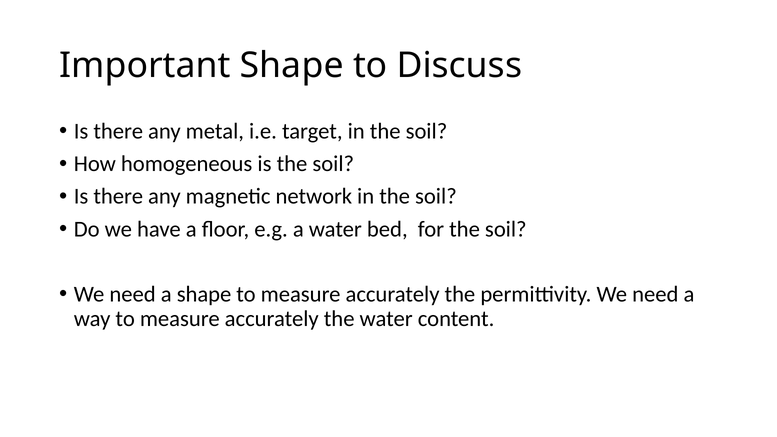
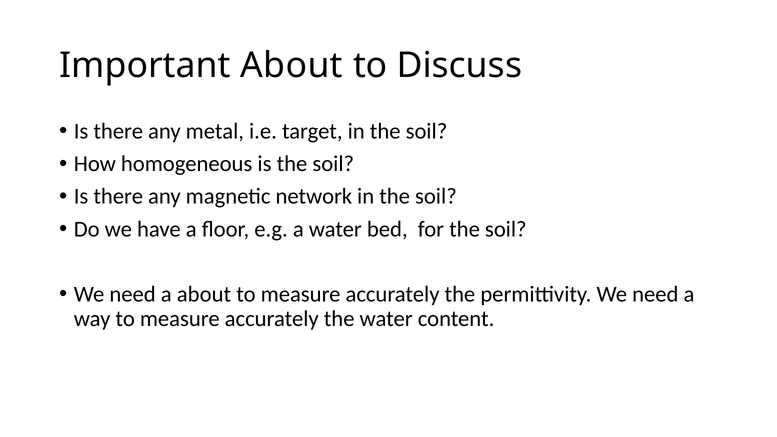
Important Shape: Shape -> About (292, 65)
a shape: shape -> about (204, 294)
